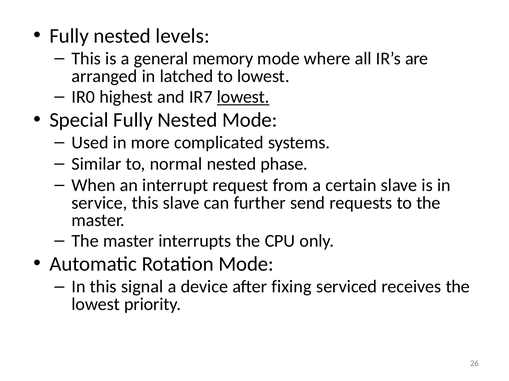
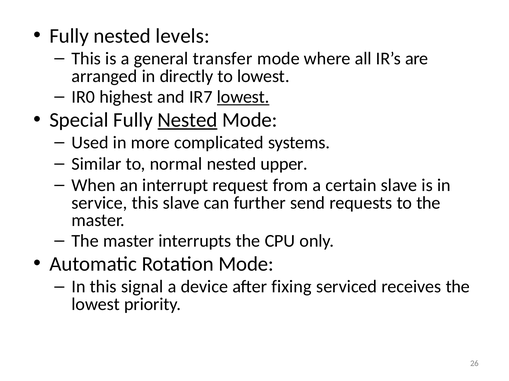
memory: memory -> transfer (223, 59)
latched: latched -> directly (186, 76)
Nested underline: none -> present (187, 120)
phase: phase -> upper (284, 164)
